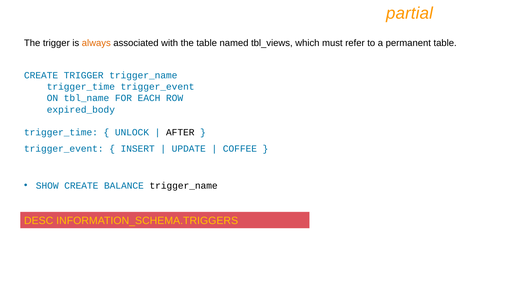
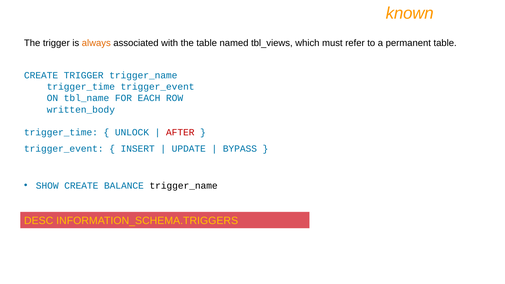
partial: partial -> known (410, 13)
expired_body: expired_body -> written_body (81, 110)
AFTER colour: black -> red (180, 132)
COFFEE: COFFEE -> BYPASS (240, 149)
